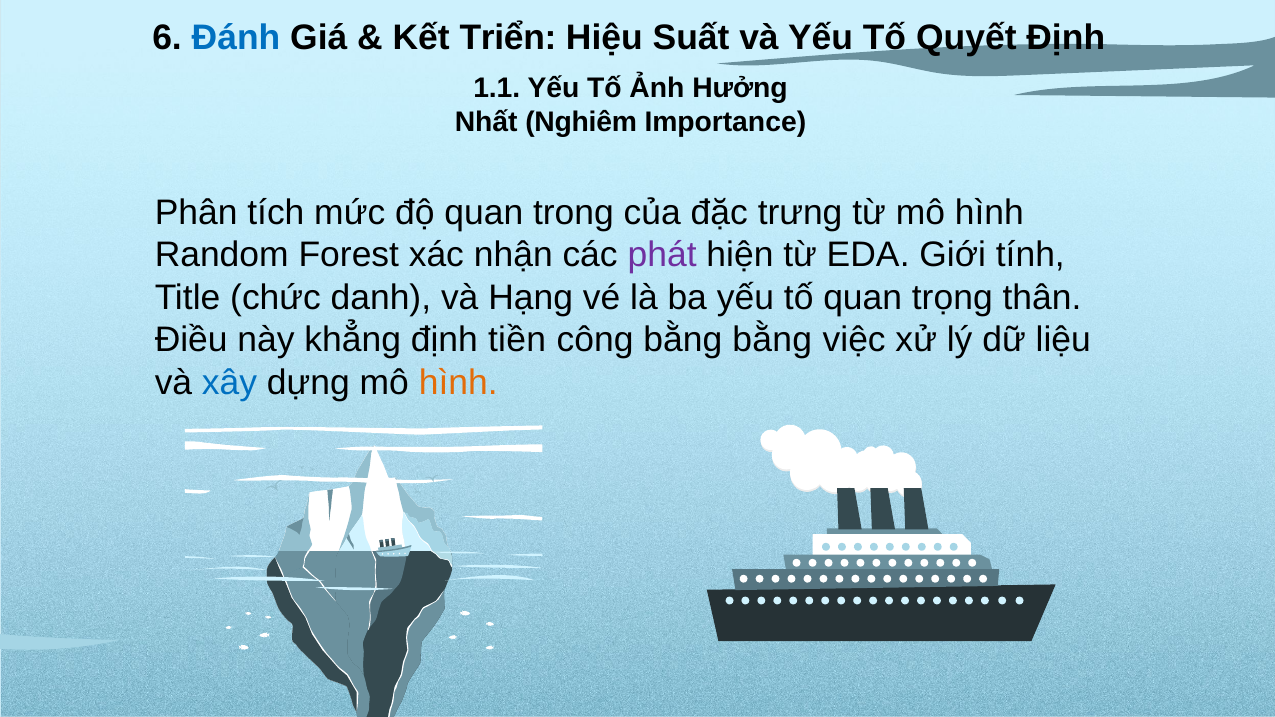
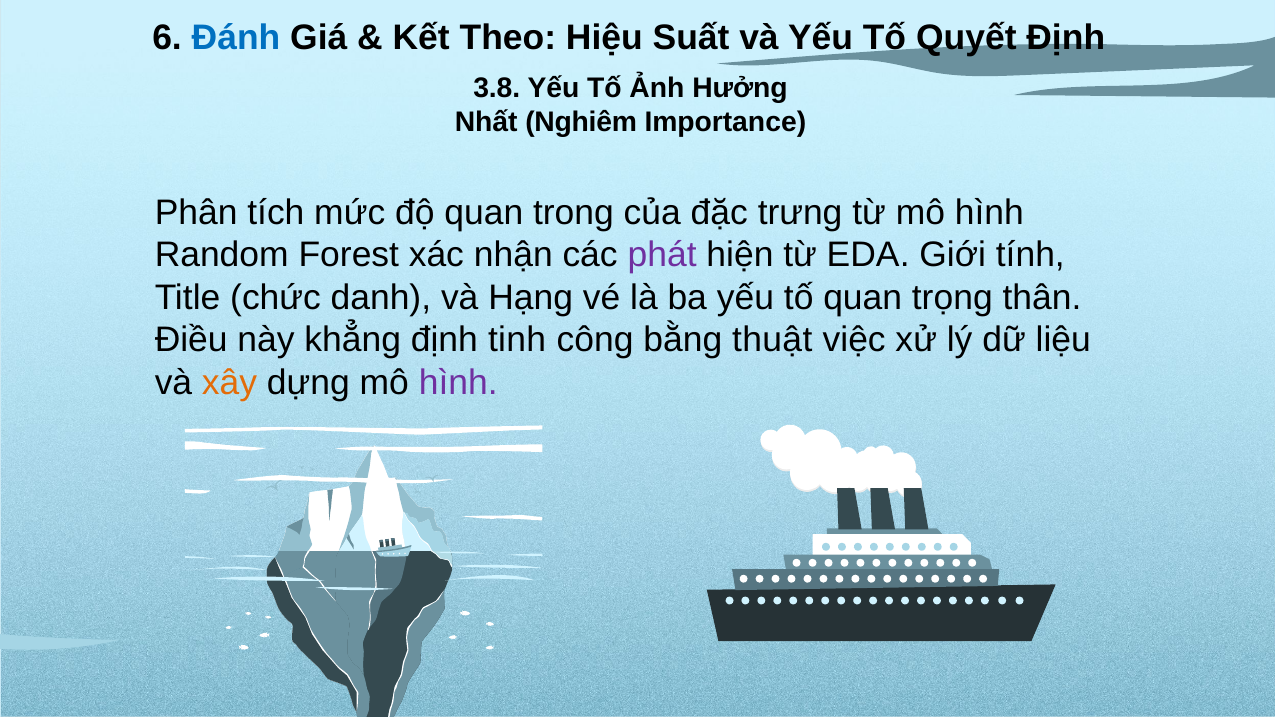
Triển: Triển -> Theo (508, 38)
1.1: 1.1 -> 3.8 (497, 89)
tiền: tiền -> tinh (517, 340)
bằng bằng: bằng -> thuật (772, 340)
xây colour: blue -> orange (229, 383)
hình colour: orange -> purple (458, 383)
